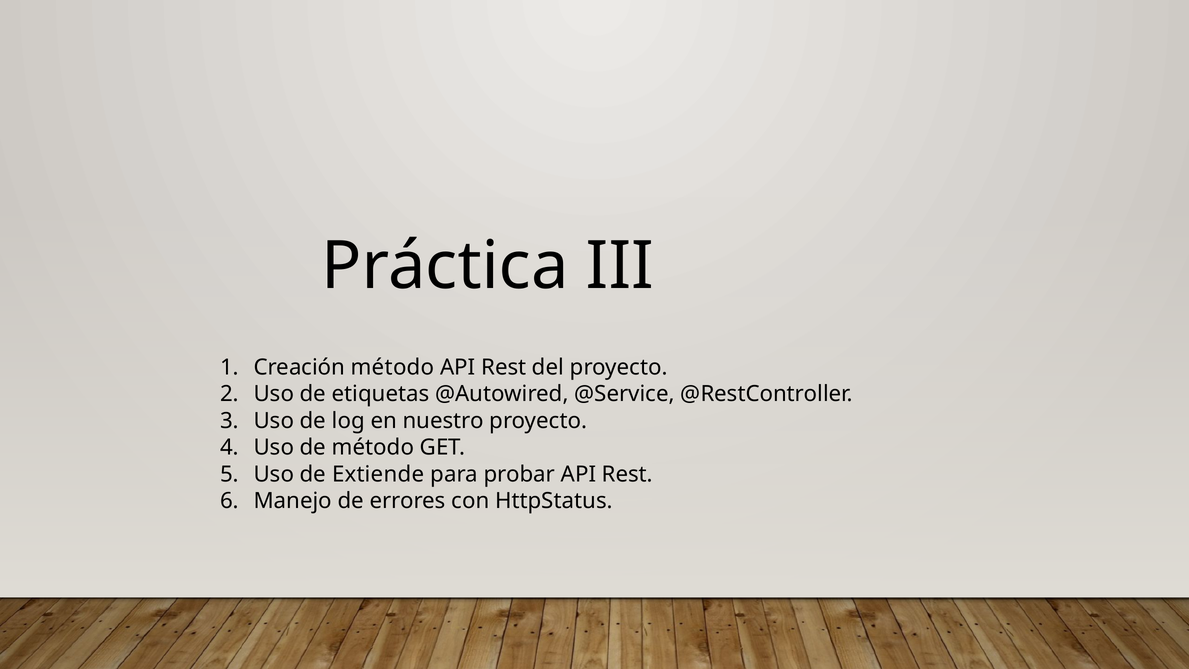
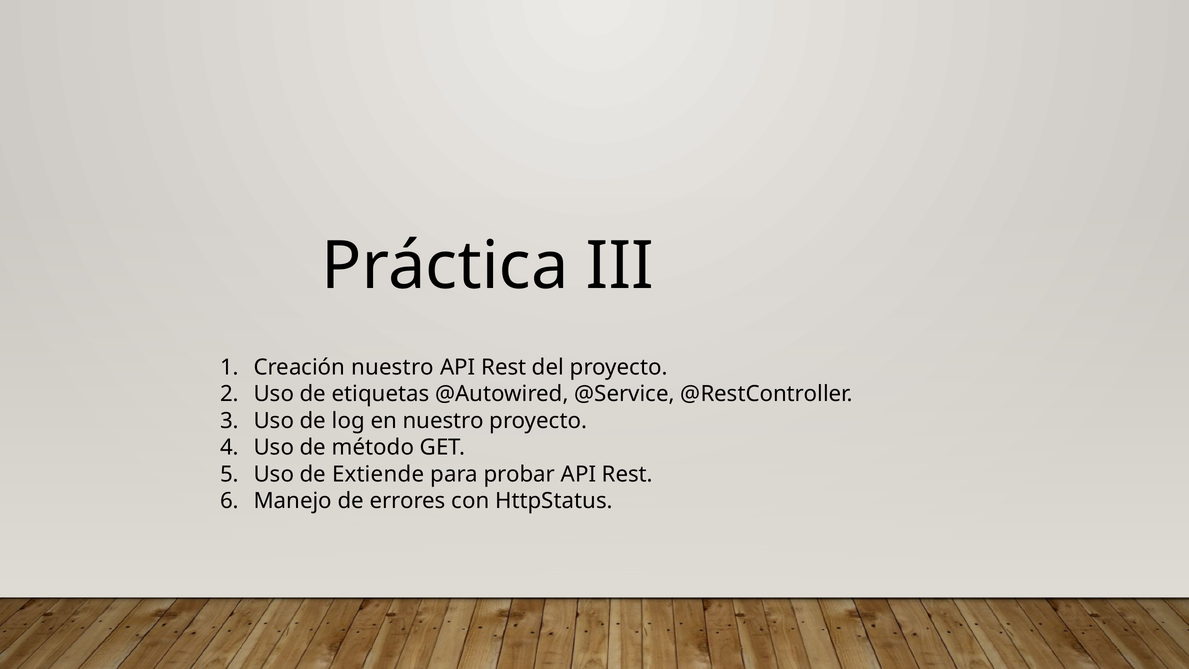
Creación método: método -> nuestro (392, 367)
